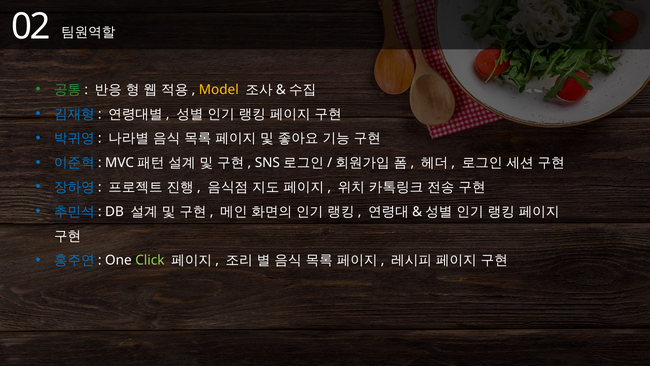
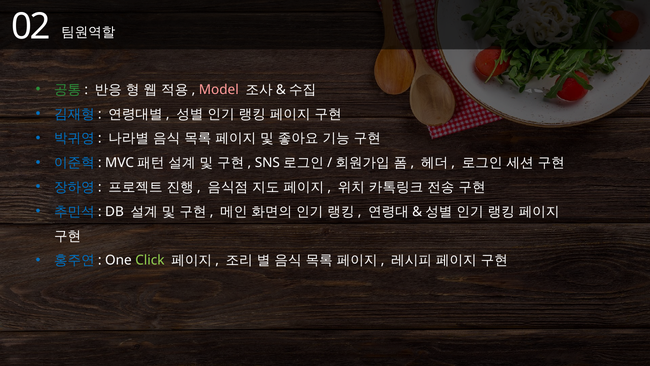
Model colour: yellow -> pink (219, 90)
